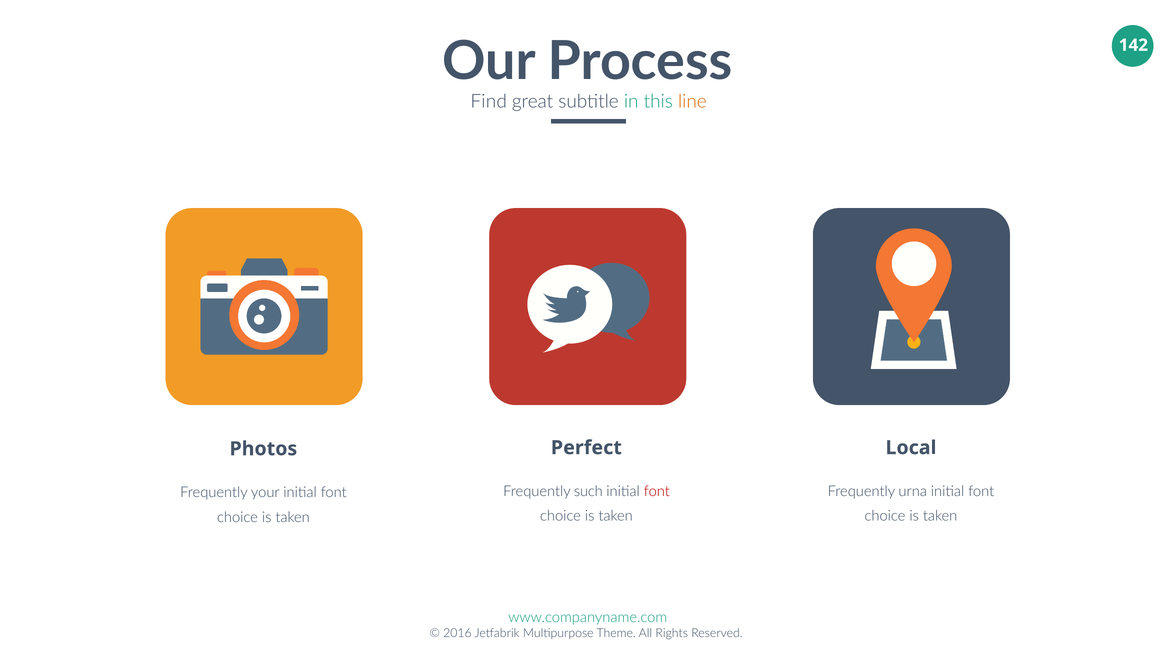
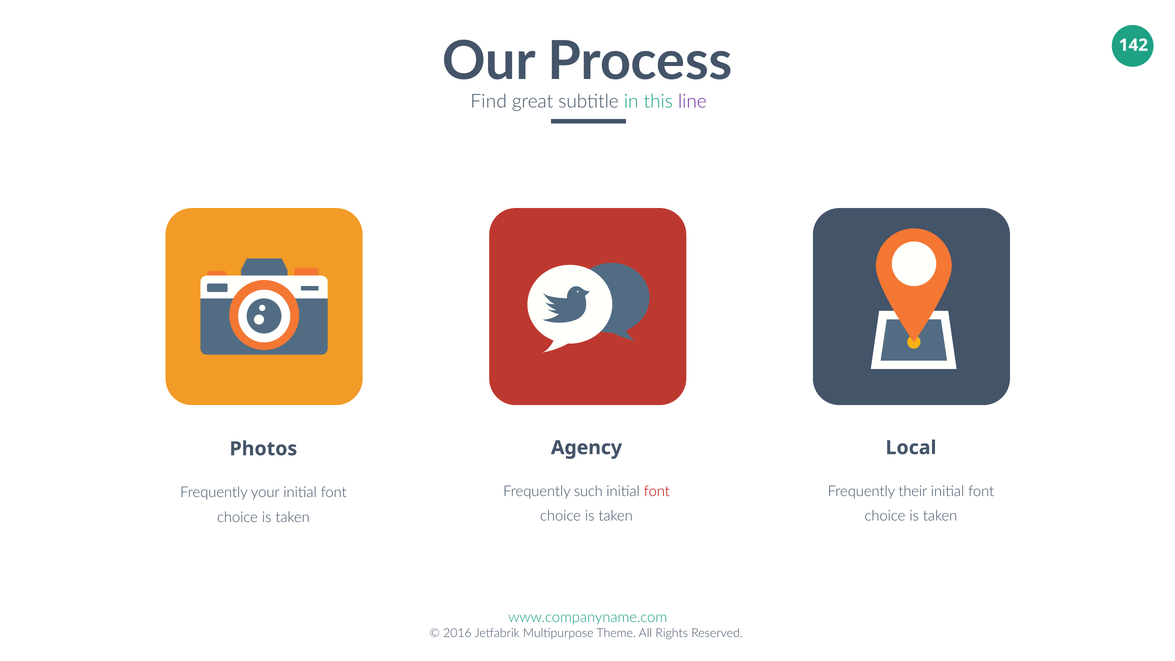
line colour: orange -> purple (692, 101)
Perfect: Perfect -> Agency (586, 448)
urna: urna -> their (913, 491)
